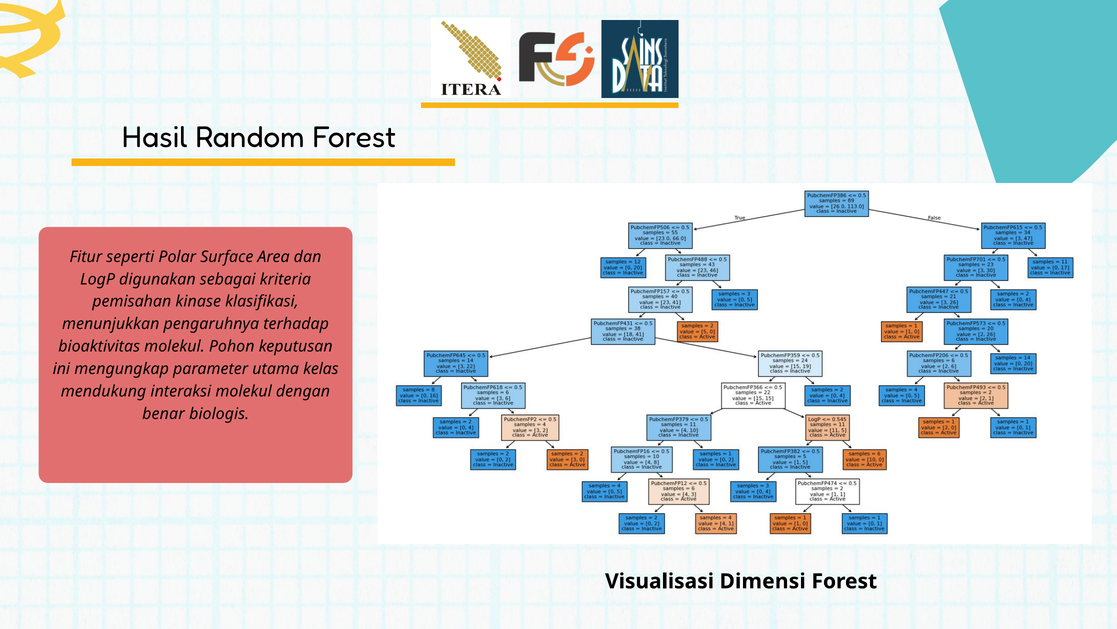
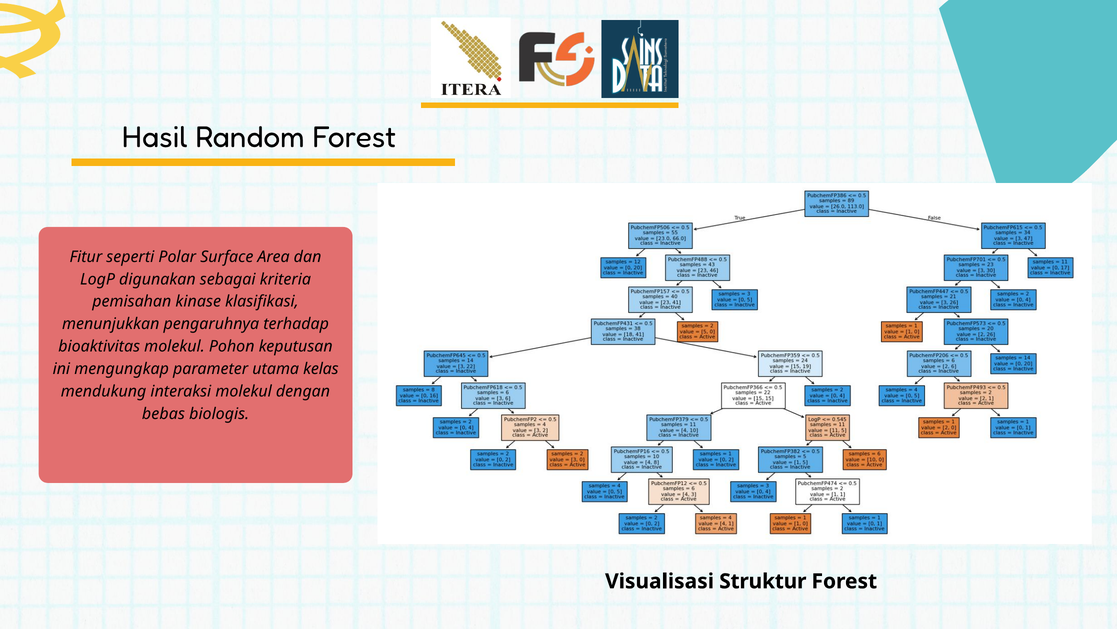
benar: benar -> bebas (163, 414)
Dimensi: Dimensi -> Struktur (763, 581)
